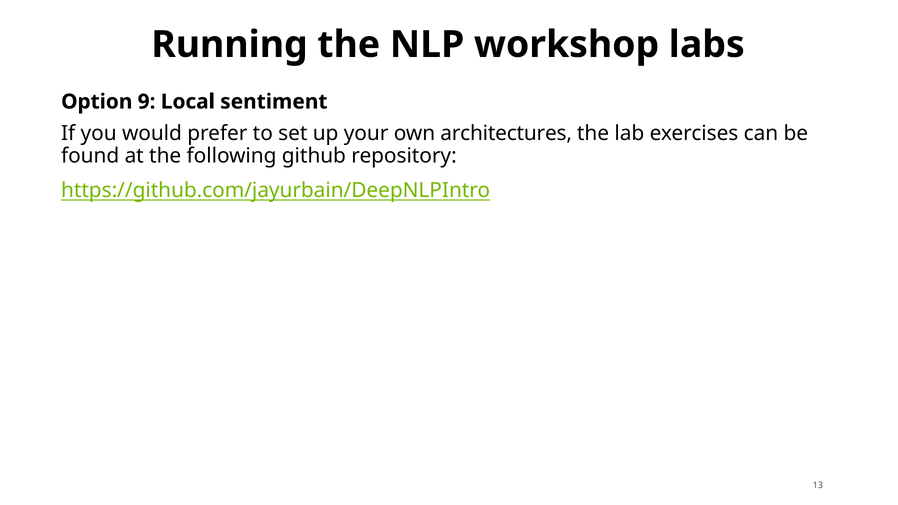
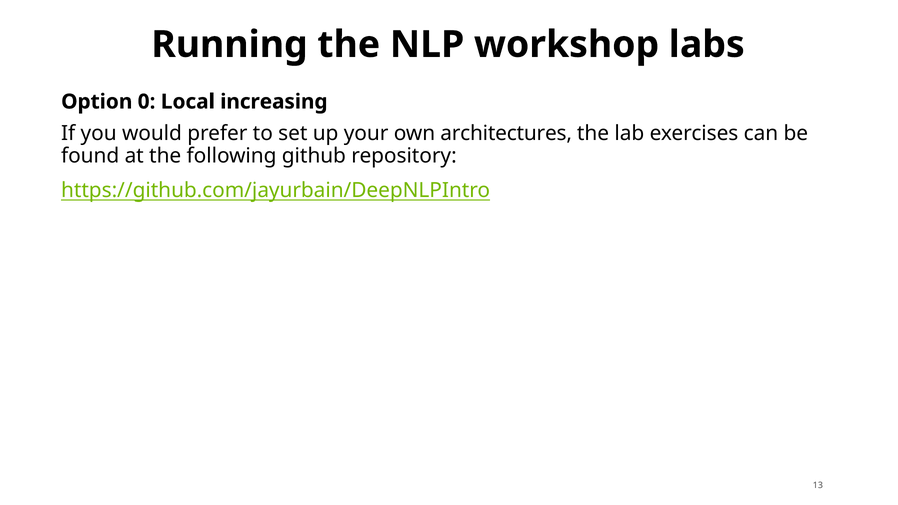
9: 9 -> 0 (147, 102)
sentiment: sentiment -> increasing (274, 102)
